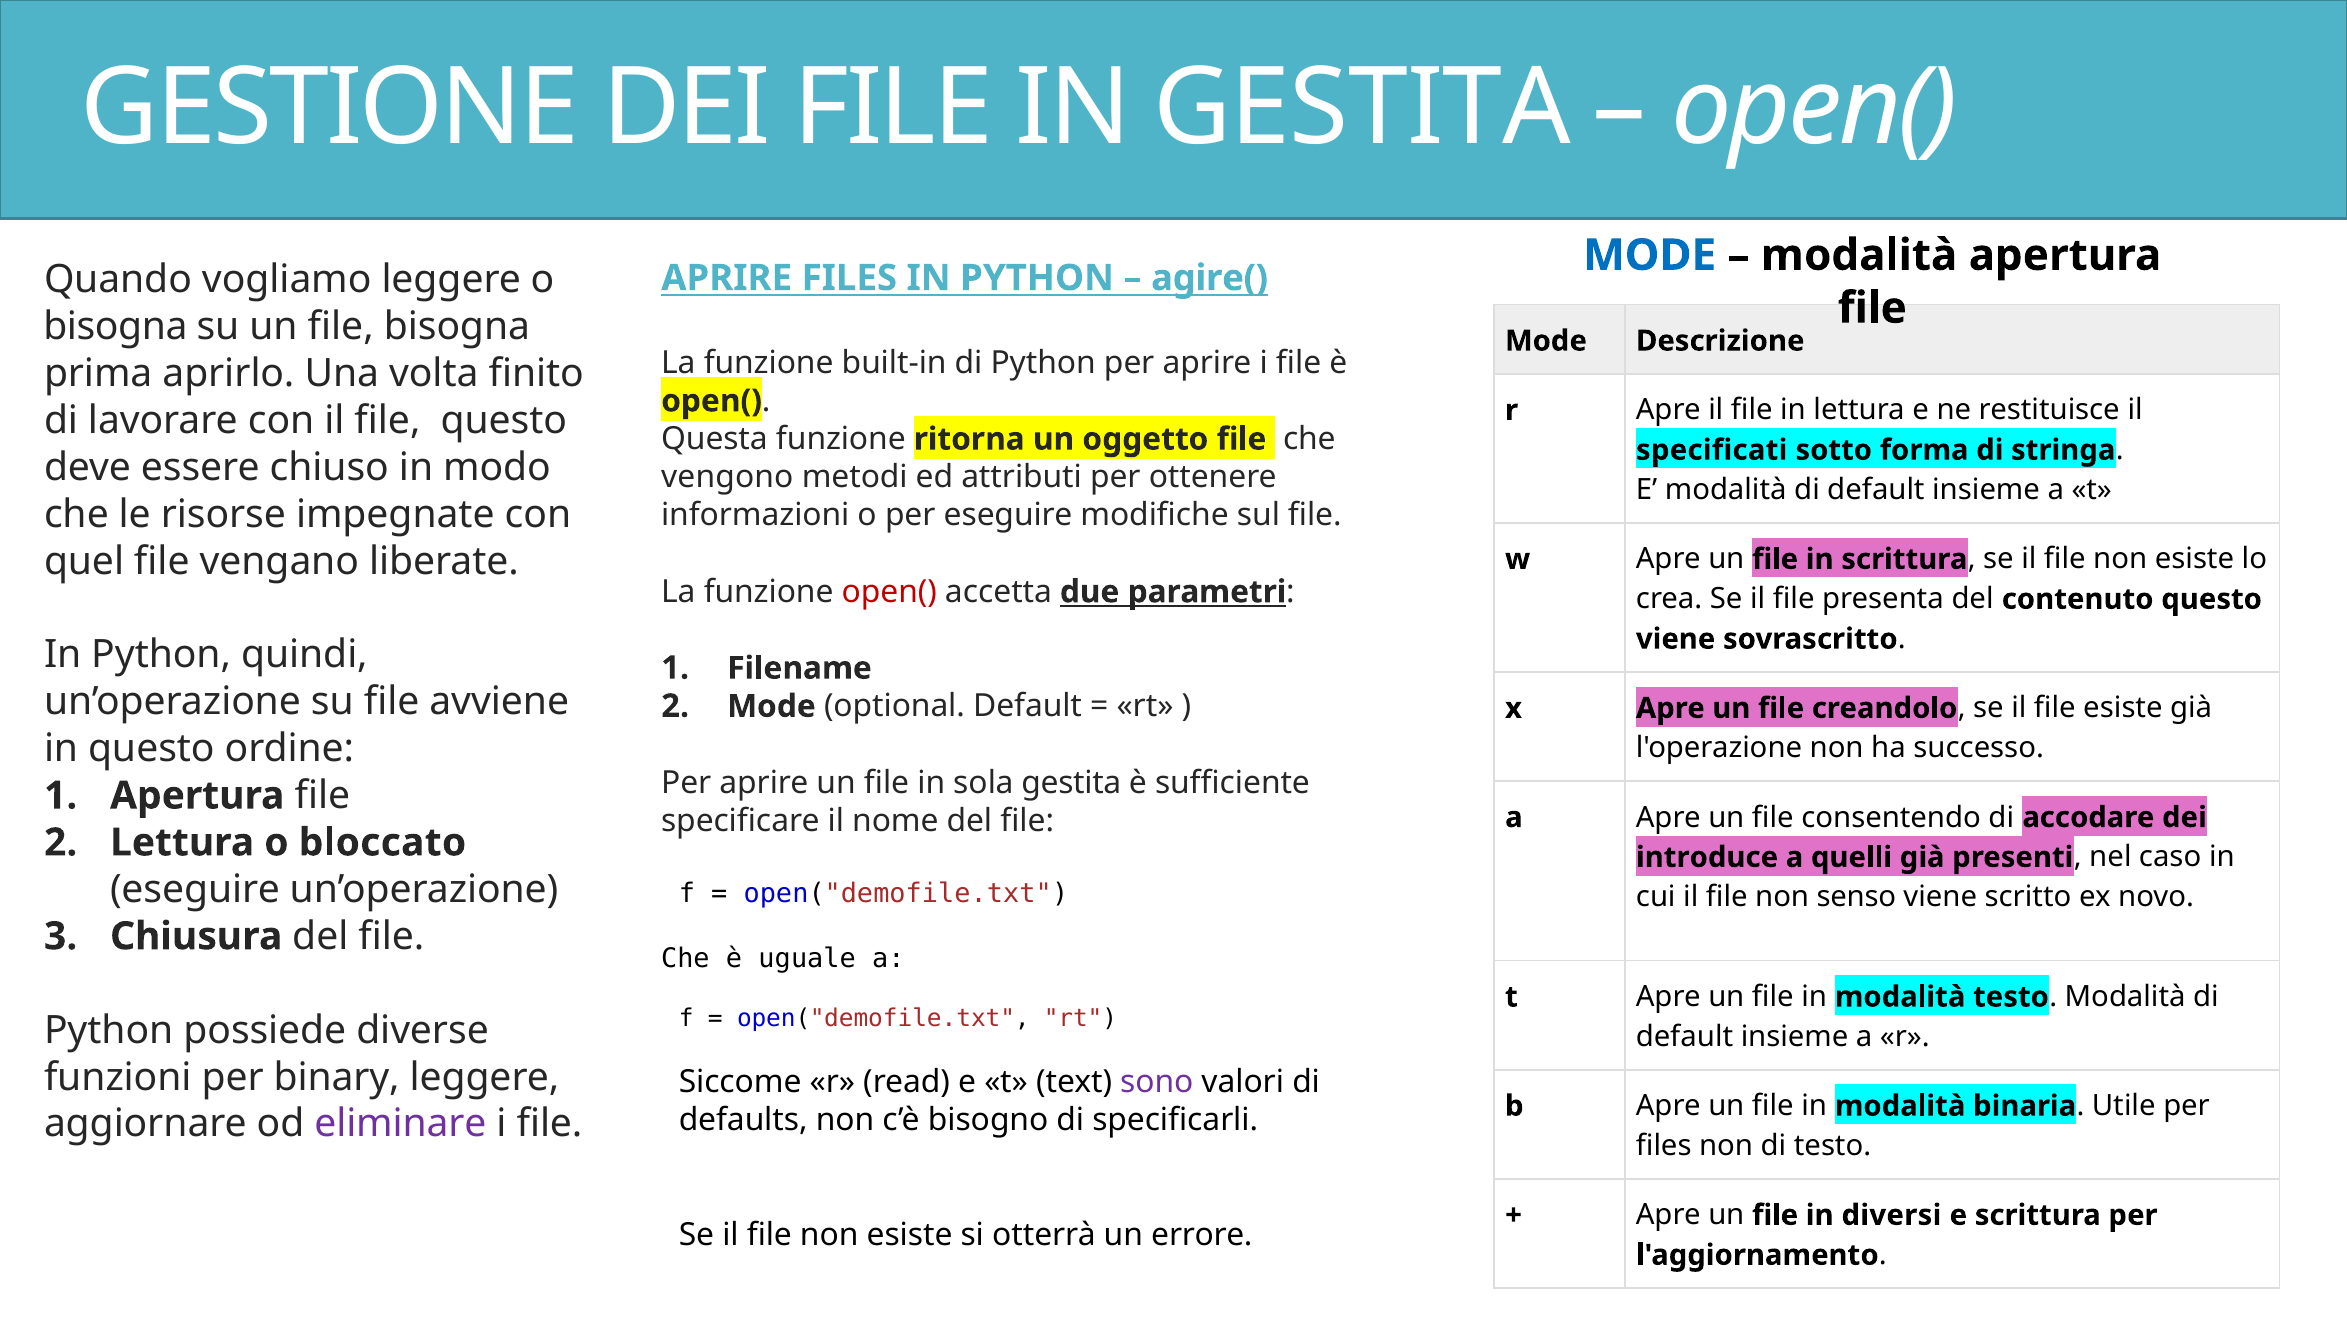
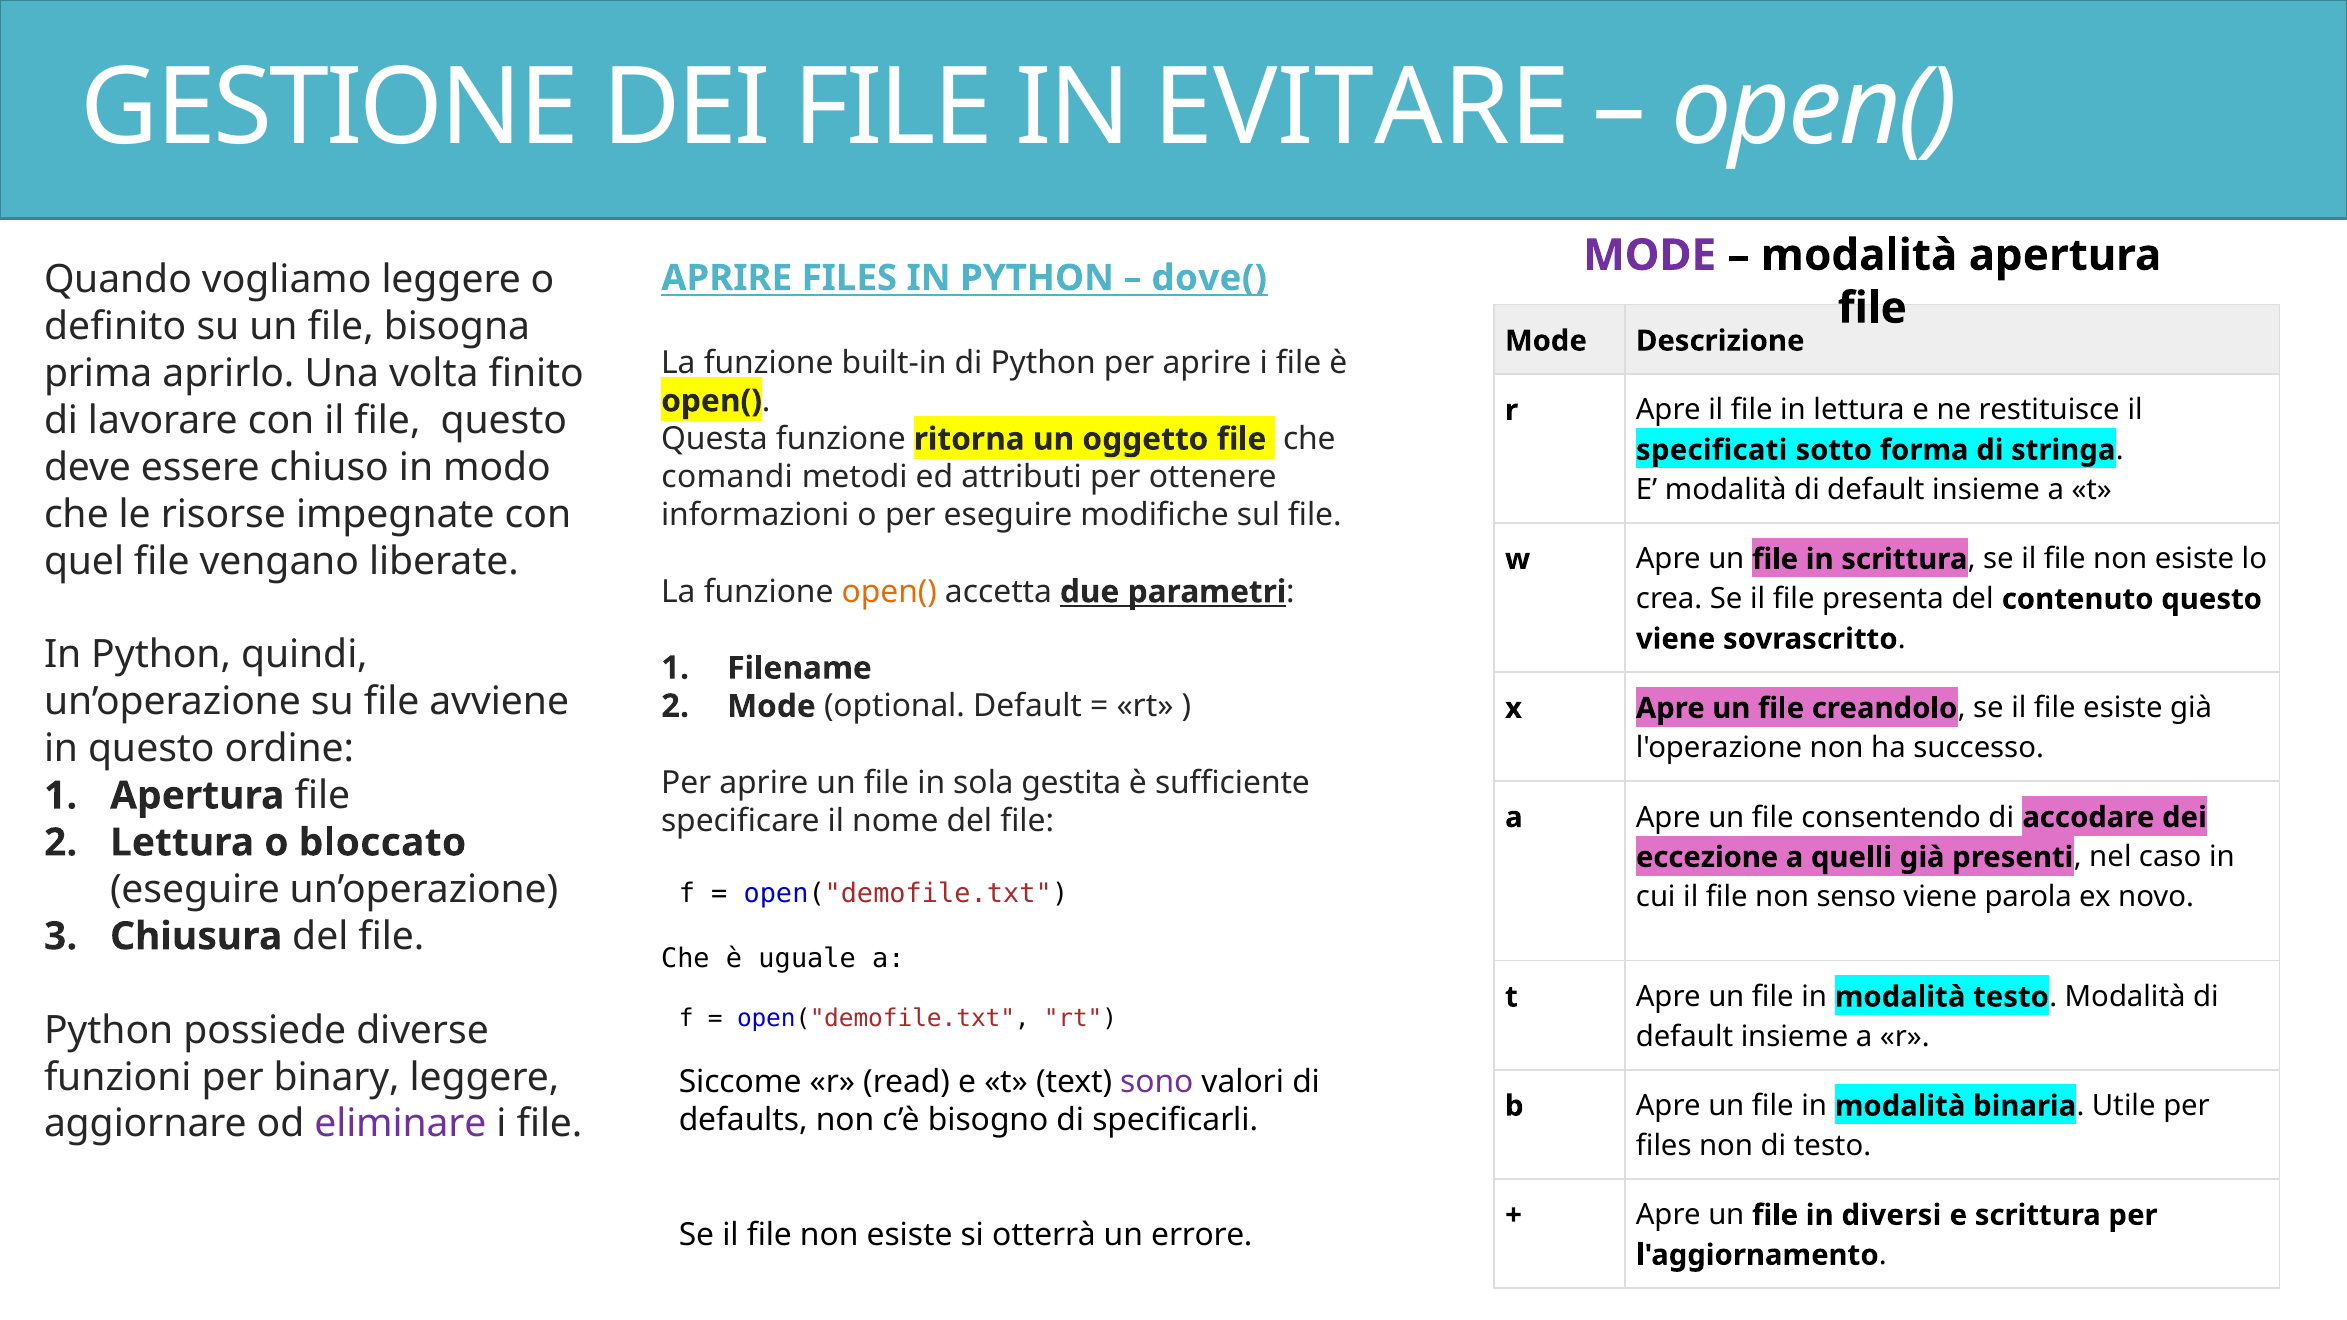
IN GESTITA: GESTITA -> EVITARE (1362, 108)
MODE colour: blue -> purple (1650, 255)
agire(: agire( -> dove( (1209, 278)
bisogna: bisogna -> definito (115, 327)
vengono: vengono -> comandi (727, 477)
open( colour: red -> orange (889, 592)
introduce: introduce -> eccezione (1707, 857)
scritto: scritto -> parola (2028, 897)
